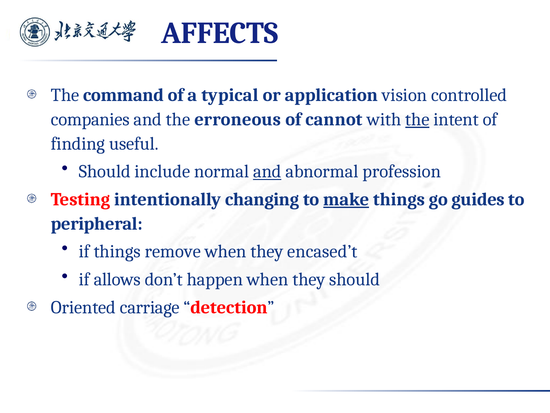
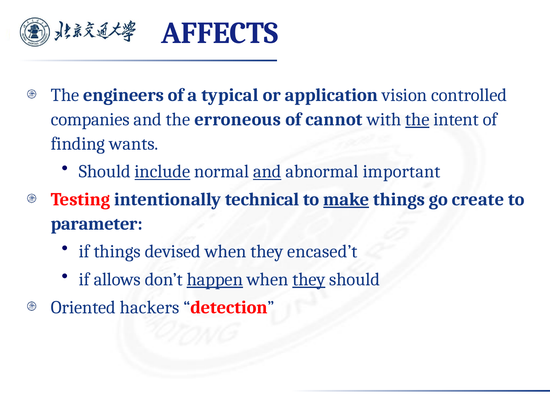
command: command -> engineers (124, 95)
useful: useful -> wants (134, 144)
include underline: none -> present (162, 171)
profession: profession -> important (402, 171)
changing: changing -> technical (262, 199)
guides: guides -> create (478, 199)
peripheral: peripheral -> parameter (97, 223)
remove: remove -> devised (173, 251)
happen underline: none -> present (215, 279)
they underline: none -> present (309, 279)
carriage: carriage -> hackers (150, 307)
